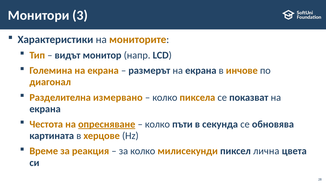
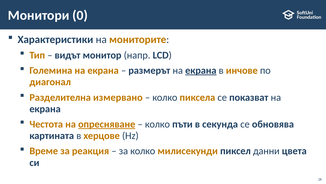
3: 3 -> 0 (80, 15)
екрана underline: none -> present (201, 70)
лична: лична -> данни (266, 151)
